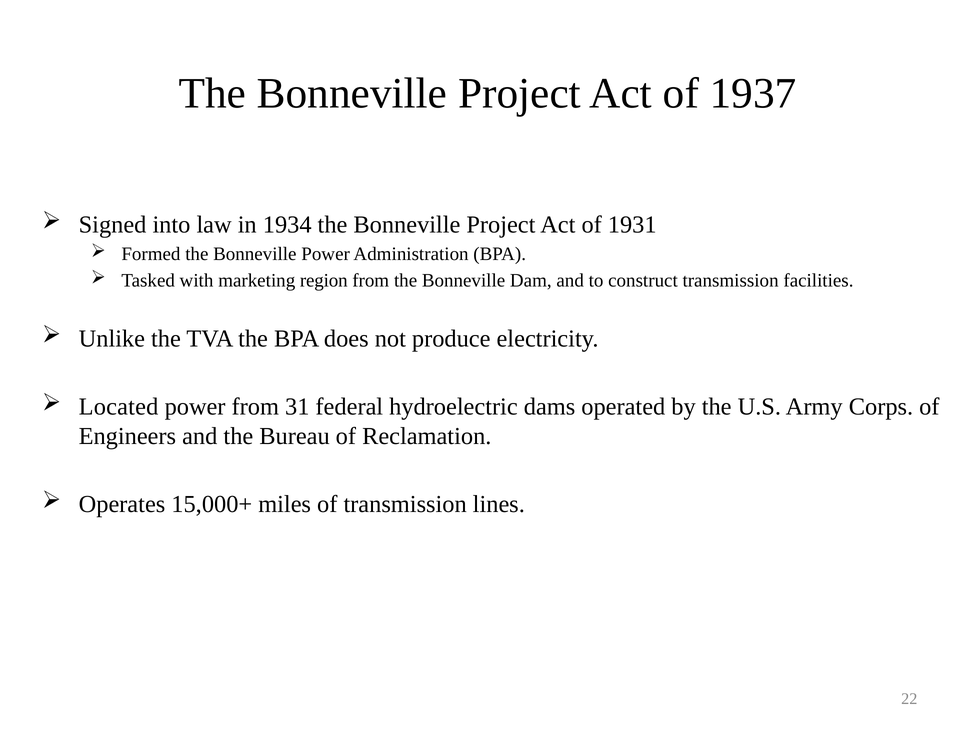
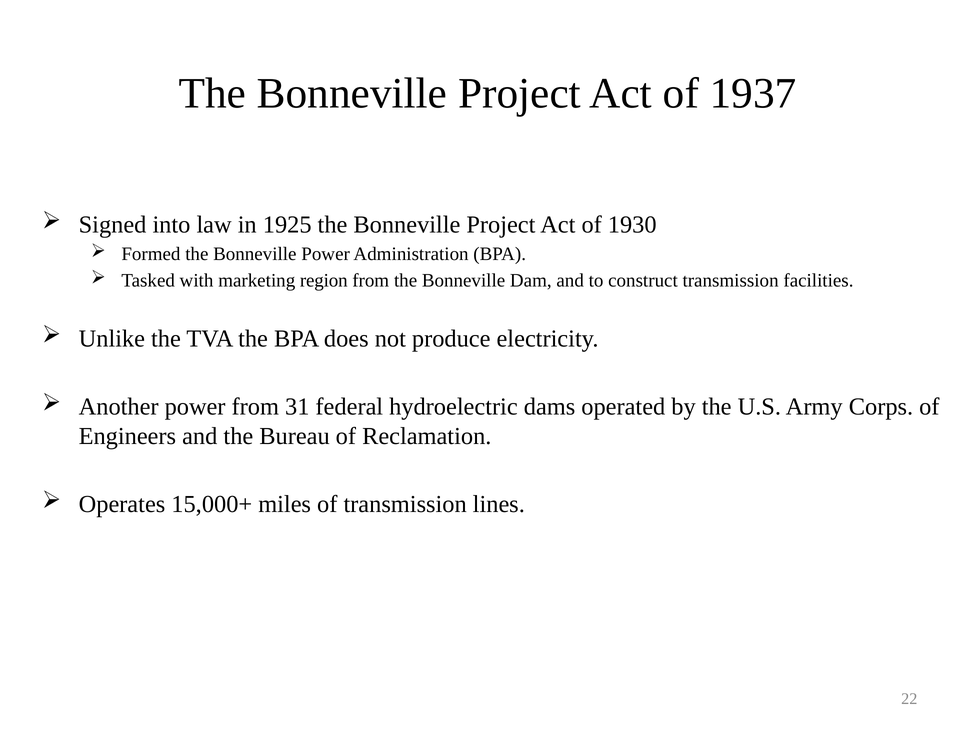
1934: 1934 -> 1925 (287, 224)
1931: 1931 -> 1930 (632, 224)
Located: Located -> Another (119, 407)
